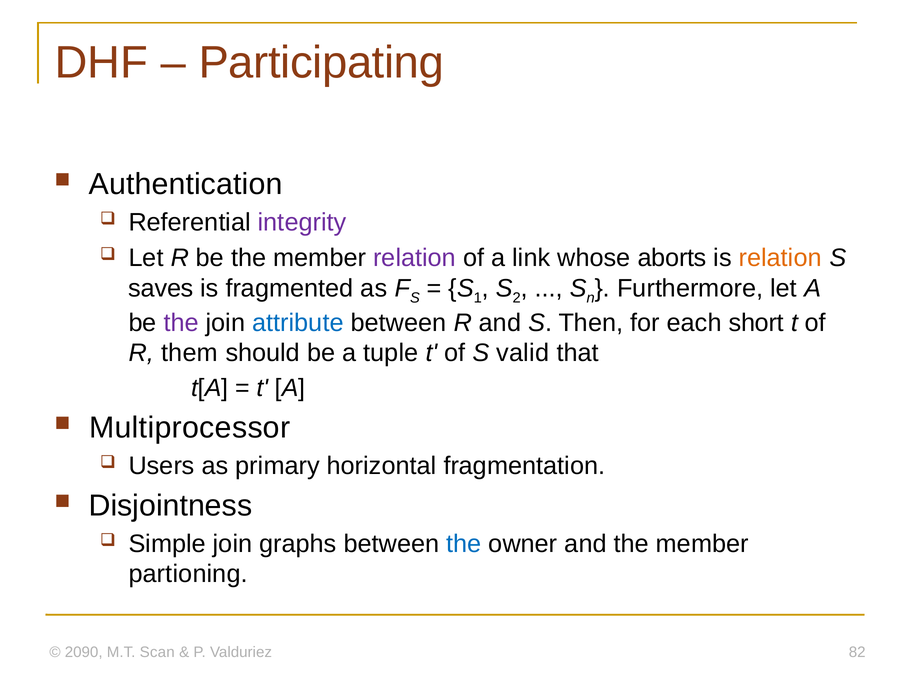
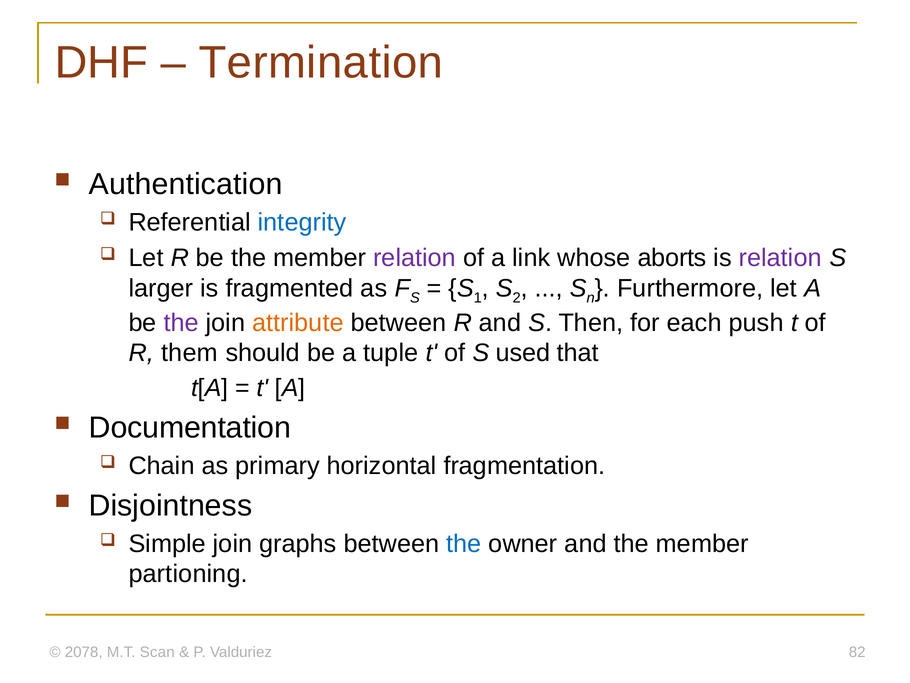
Participating: Participating -> Termination (321, 63)
integrity colour: purple -> blue (302, 222)
relation colour: orange -> purple (780, 258)
saves: saves -> larger (161, 288)
attribute colour: blue -> orange (298, 322)
short: short -> push (756, 322)
valid: valid -> used (523, 353)
Multiprocessor: Multiprocessor -> Documentation (190, 427)
Users: Users -> Chain (162, 465)
2090: 2090 -> 2078 (84, 652)
